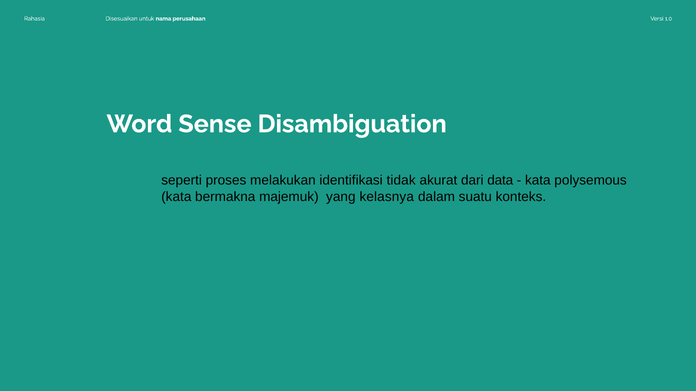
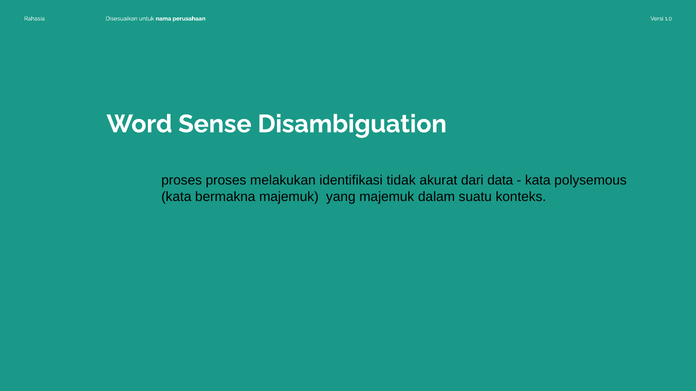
seperti: seperti -> proses (182, 181)
yang kelasnya: kelasnya -> majemuk (387, 197)
